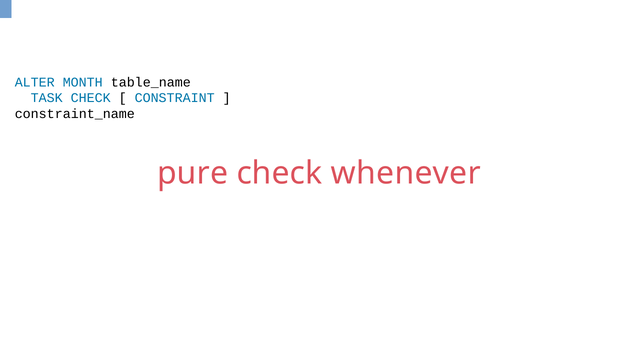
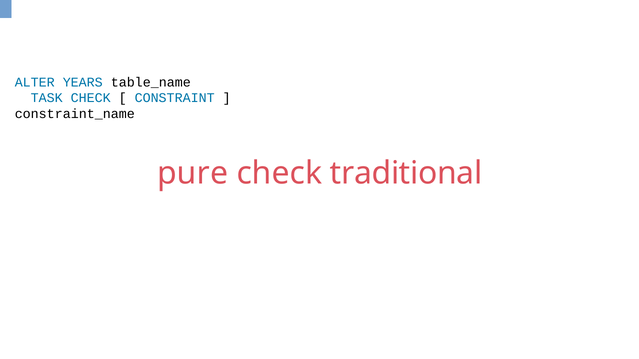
MONTH: MONTH -> YEARS (83, 82)
whenever: whenever -> traditional (406, 173)
